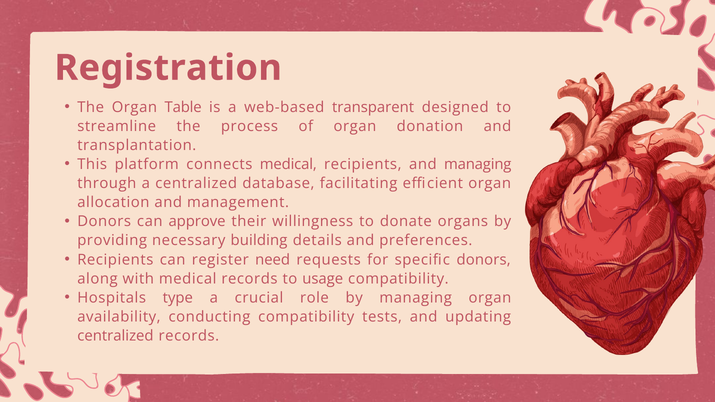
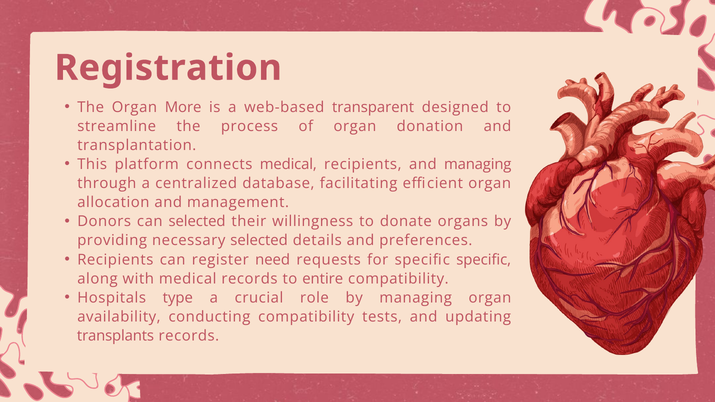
Table: Table -> More (183, 107)
can approve: approve -> selected (197, 222)
necessary building: building -> selected (259, 241)
specific donors: donors -> specific (484, 260)
usage: usage -> entire (323, 279)
centralized: centralized -> transplants (115, 336)
